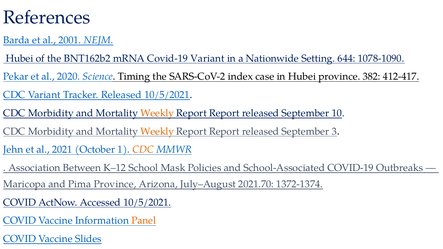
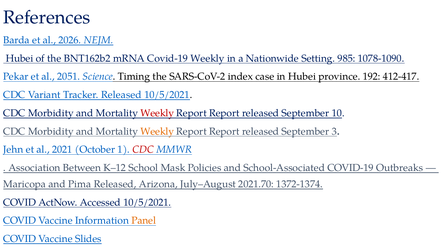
2001: 2001 -> 2026 (70, 40)
Covid-19 Variant: Variant -> Weekly (208, 58)
644: 644 -> 985 (346, 58)
2020: 2020 -> 2051 (69, 77)
382: 382 -> 192 (372, 77)
Weekly colour: orange -> red (157, 113)
CDC colour: orange -> red (143, 150)
Pima Province: Province -> Released (115, 184)
